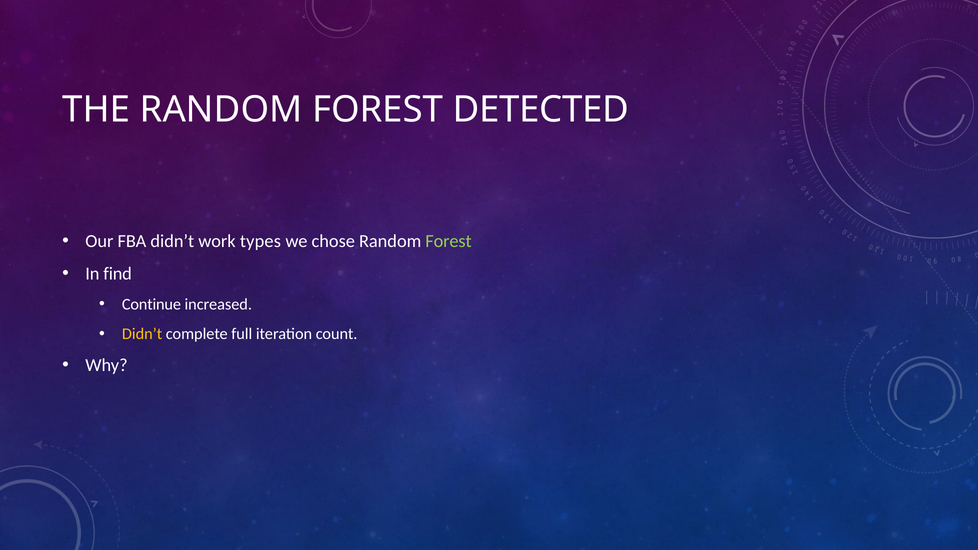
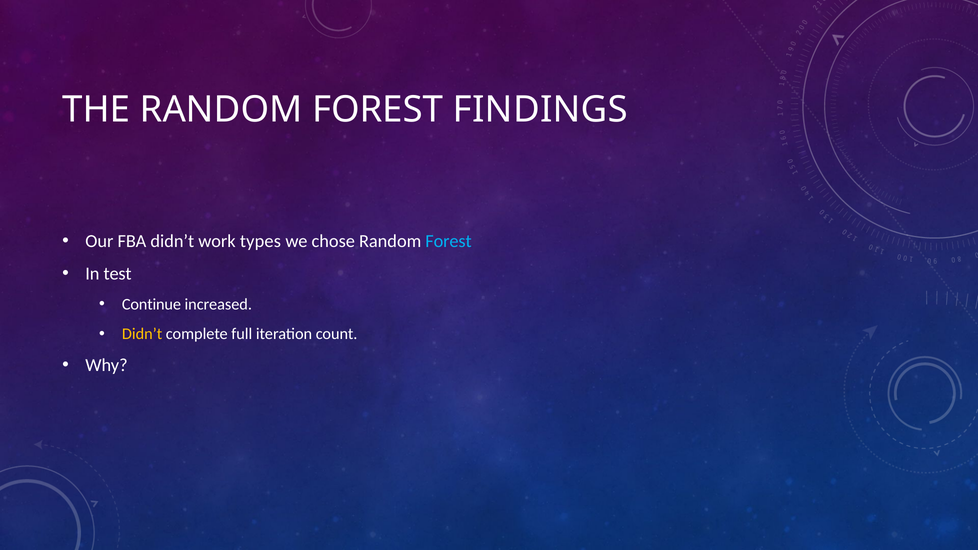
DETECTED: DETECTED -> FINDINGS (540, 110)
Forest colour: light green -> light blue (449, 241)
find: find -> test (118, 274)
